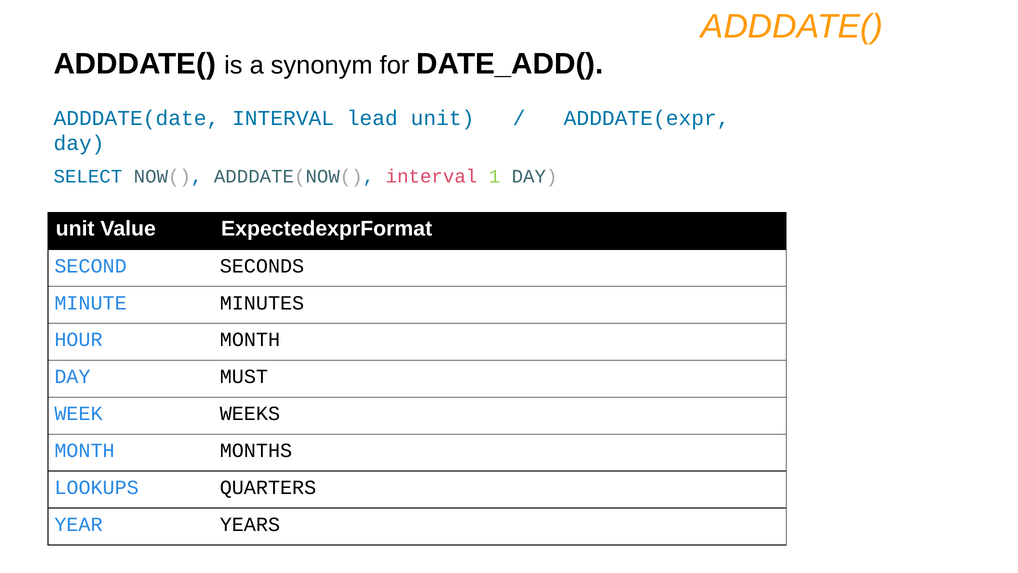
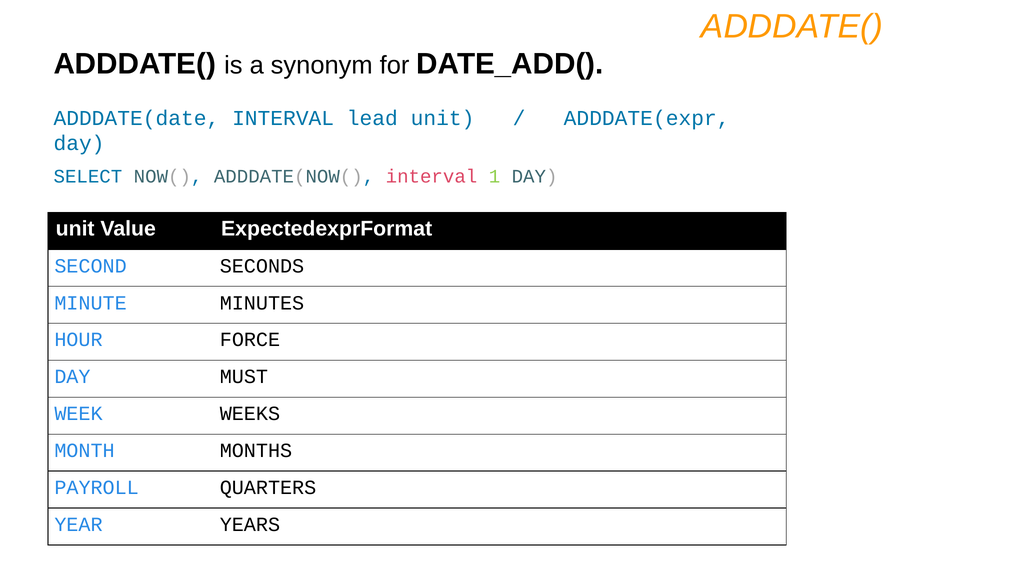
HOUR MONTH: MONTH -> FORCE (250, 340)
LOOKUPS: LOOKUPS -> PAYROLL (97, 487)
